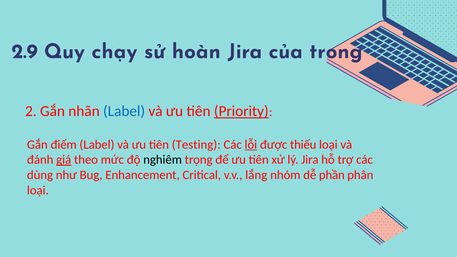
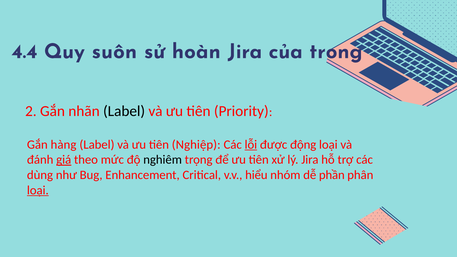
2.9: 2.9 -> 4.4 (24, 51)
chạy: chạy -> suôn (114, 51)
Label colour: blue -> black (124, 111)
Priority underline: present -> none (241, 111)
điểm: điểm -> hàng (64, 145)
Testing: Testing -> Nghiệp (196, 145)
thiếu: thiếu -> động (303, 145)
lắng: lắng -> hiểu (256, 175)
loại underline: none -> present (38, 190)
